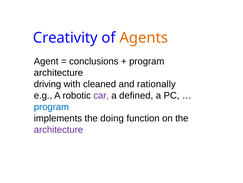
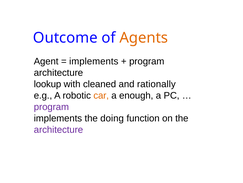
Creativity: Creativity -> Outcome (65, 38)
conclusions: conclusions -> implements (94, 61)
driving: driving -> lookup (47, 84)
car colour: purple -> orange (101, 95)
defined: defined -> enough (136, 95)
program colour: blue -> purple (51, 107)
